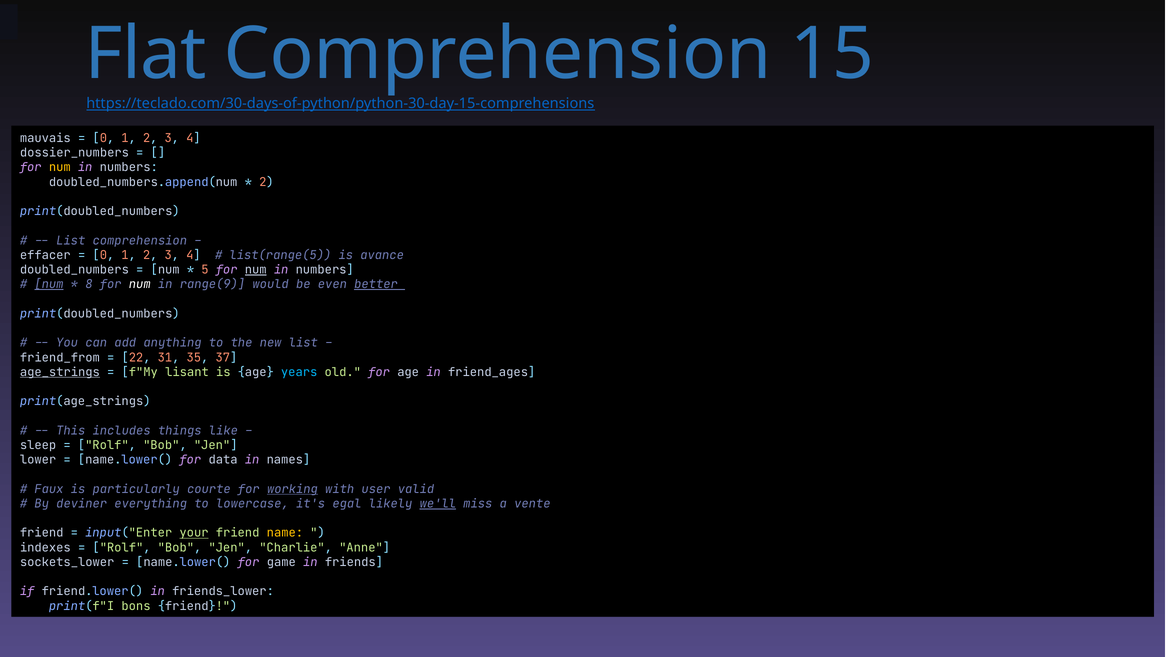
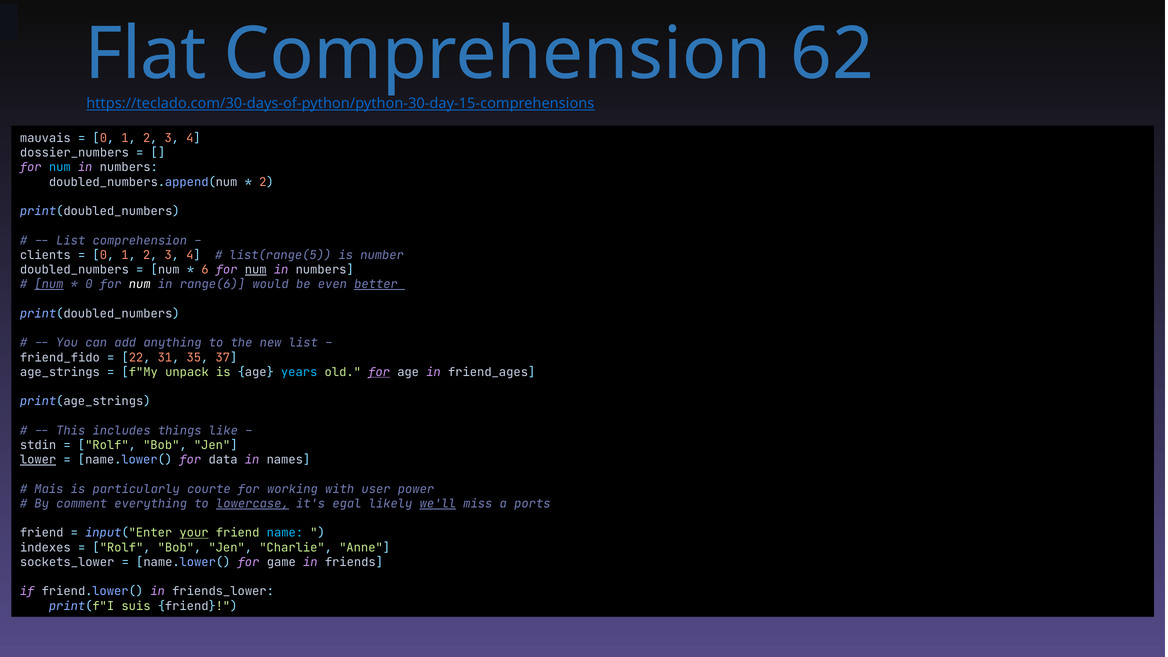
15: 15 -> 62 (832, 54)
num colour: yellow -> light blue (60, 167)
effacer: effacer -> clients (45, 255)
avance: avance -> number (382, 255)
5: 5 -> 6 (205, 270)
8: 8 -> 0 (89, 284)
range(9: range(9 -> range(6 (212, 284)
friend_from: friend_from -> friend_fido (60, 357)
age_strings underline: present -> none (60, 372)
lisant: lisant -> unpack (187, 372)
for underline: none -> present (379, 372)
sleep: sleep -> stdin (38, 445)
lower underline: none -> present (38, 460)
Faux: Faux -> Mais (49, 489)
working underline: present -> none (292, 489)
valid: valid -> power (420, 489)
deviner: deviner -> comment (82, 504)
lowercase underline: none -> present (252, 504)
vente: vente -> ports (536, 504)
name colour: yellow -> light blue (285, 533)
bons: bons -> suis (136, 606)
